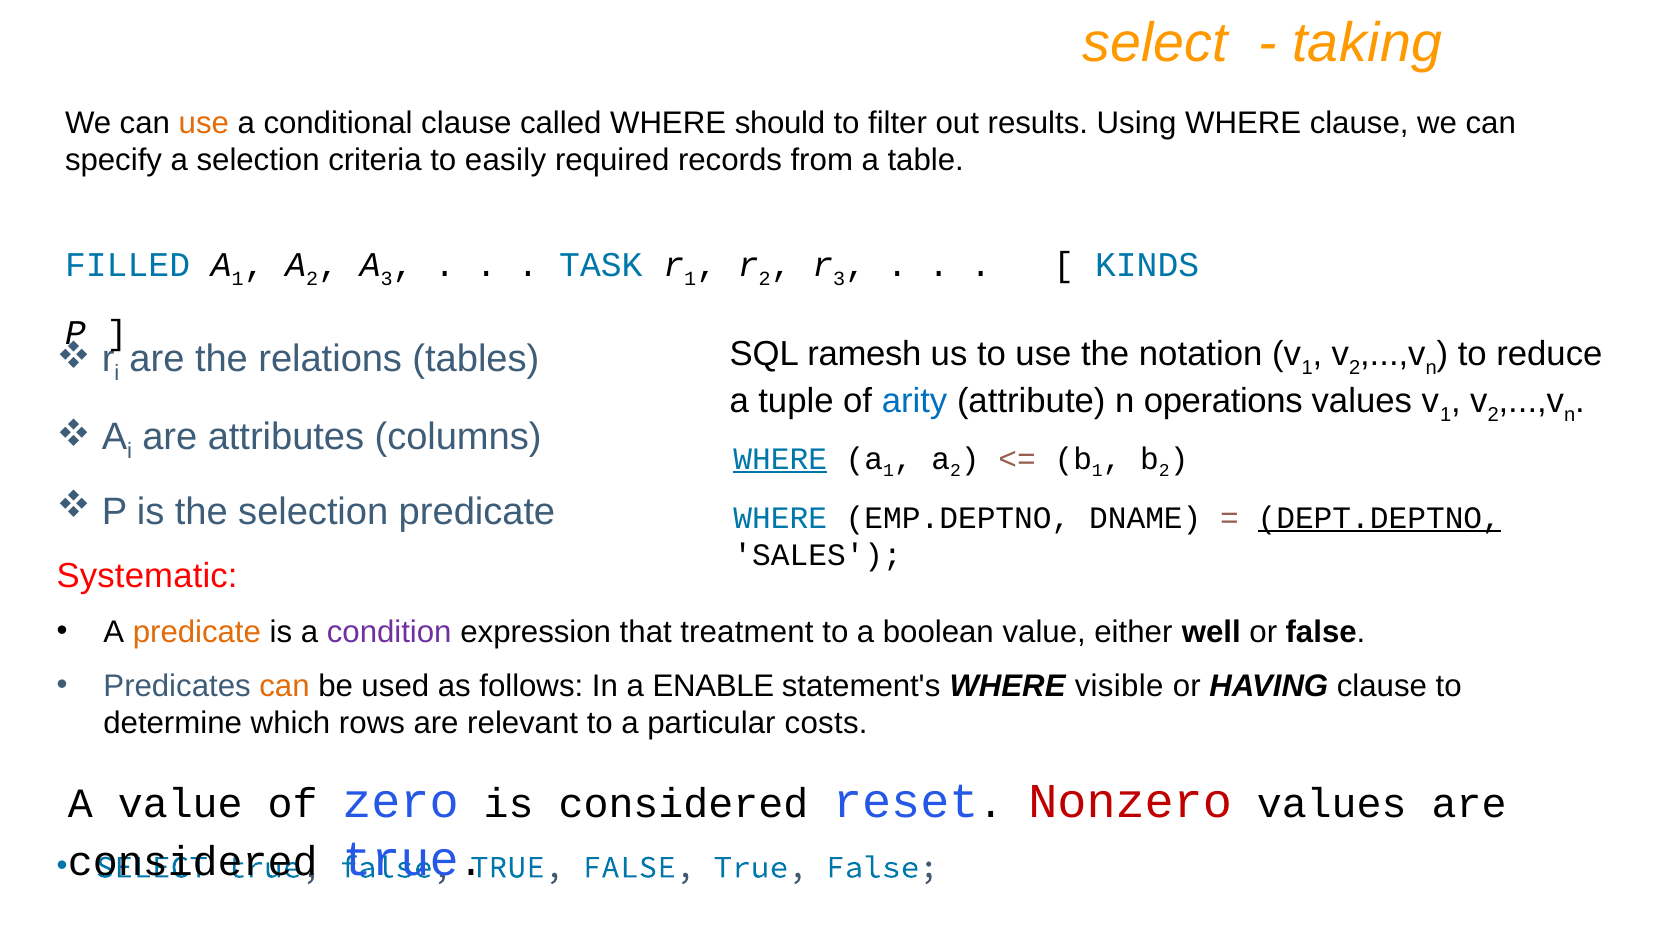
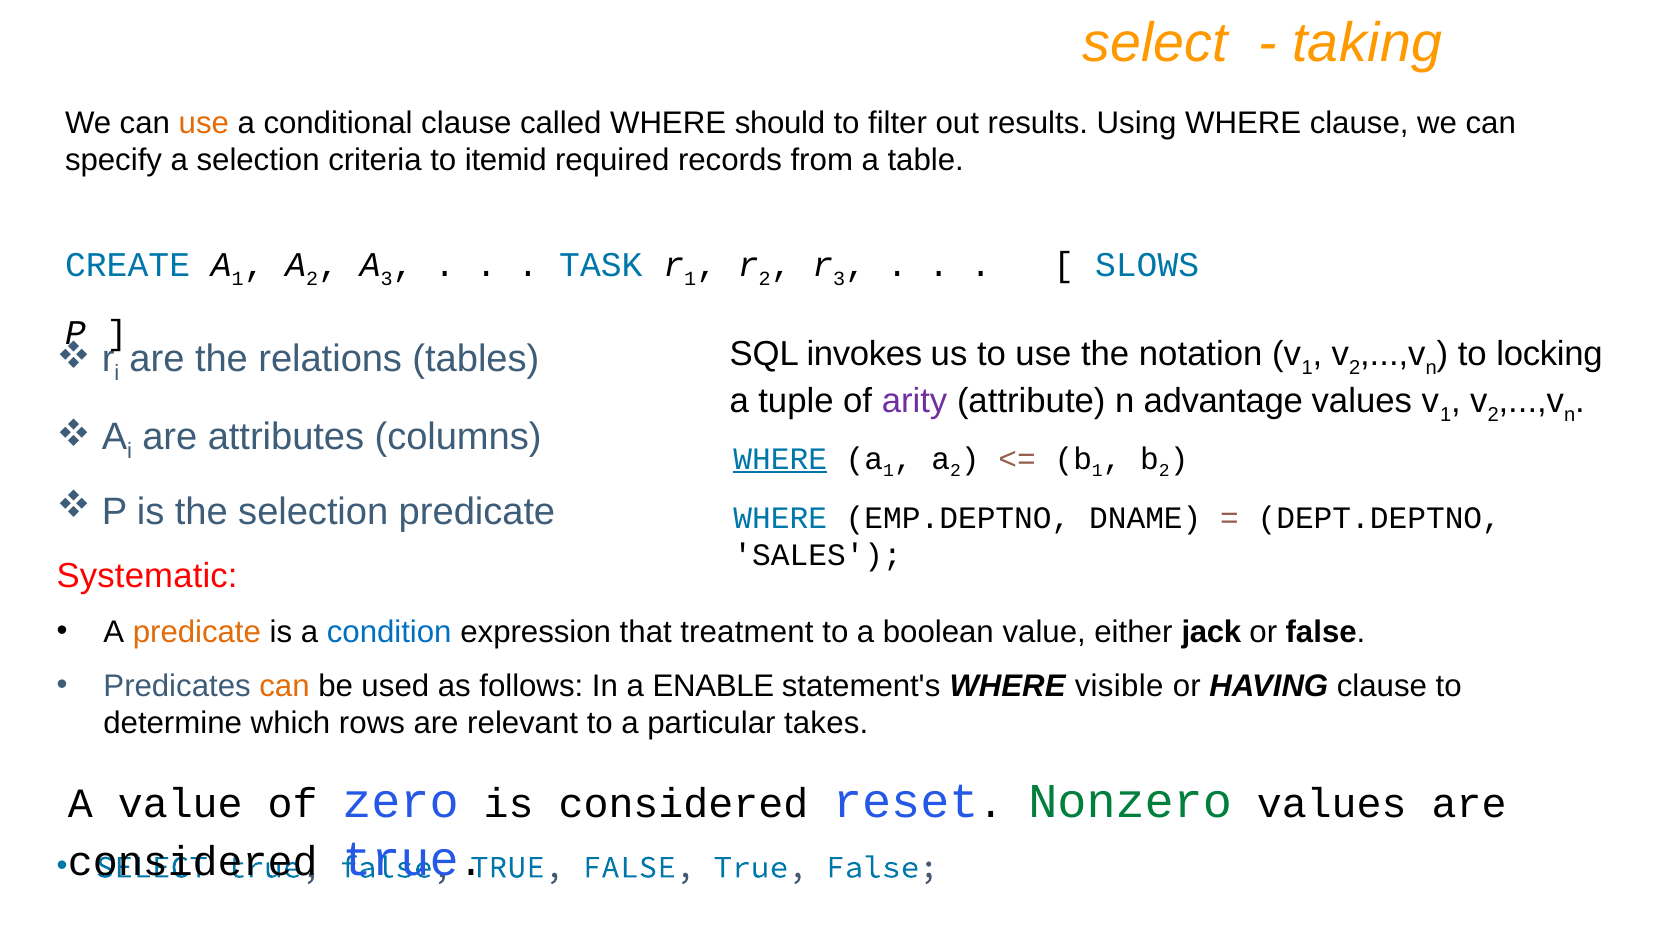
easily: easily -> itemid (506, 160)
FILLED: FILLED -> CREATE (128, 265)
KINDS: KINDS -> SLOWS (1147, 265)
ramesh: ramesh -> invokes (864, 354)
reduce: reduce -> locking (1550, 354)
arity colour: blue -> purple (915, 401)
operations: operations -> advantage (1223, 401)
DEPT.DEPTNO underline: present -> none (1379, 518)
condition colour: purple -> blue (389, 632)
well: well -> jack (1211, 632)
costs: costs -> takes (826, 723)
Nonzero colour: red -> green (1130, 801)
